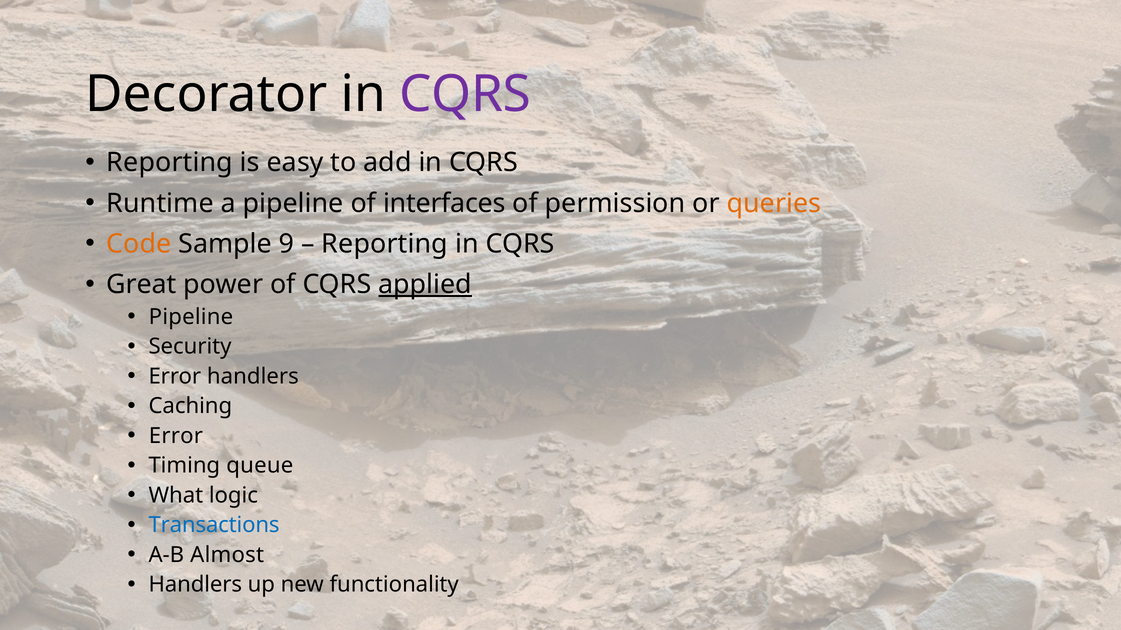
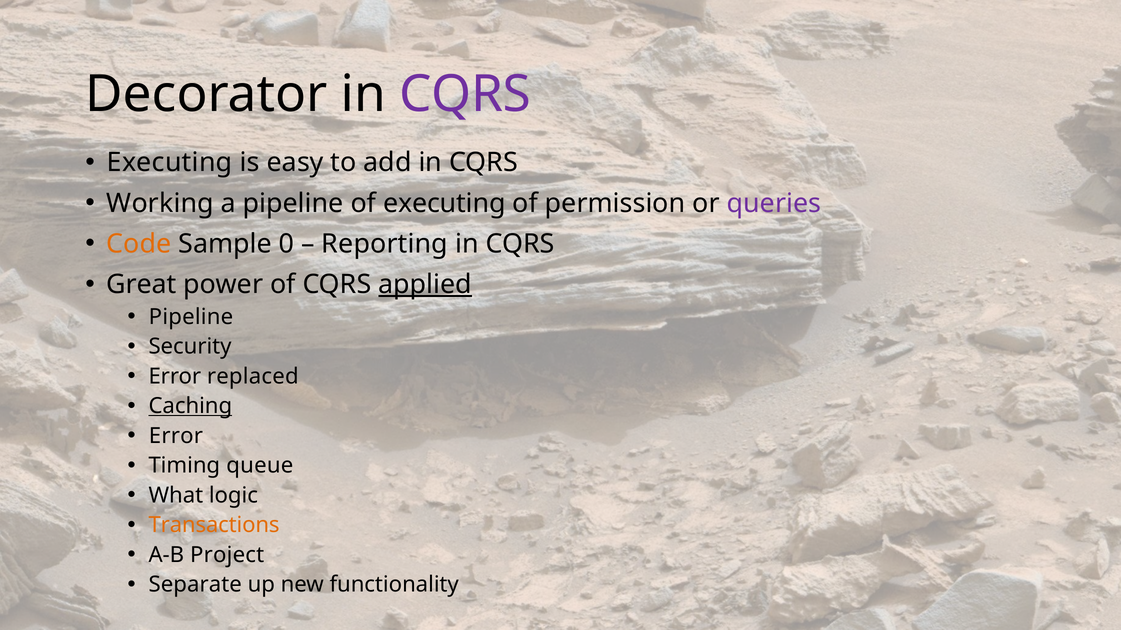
Reporting: Reporting -> Executing (170, 163)
Runtime: Runtime -> Working (160, 203)
of interfaces: interfaces -> executing (444, 203)
queries colour: orange -> purple (774, 203)
9: 9 -> 0 (286, 244)
Error handlers: handlers -> replaced (253, 377)
Caching underline: none -> present (190, 406)
Transactions colour: blue -> orange (214, 526)
Almost: Almost -> Project (227, 555)
Handlers: Handlers -> Separate (195, 585)
